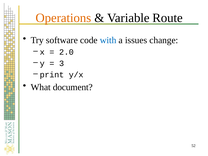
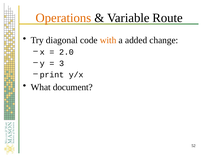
software: software -> diagonal (62, 40)
with colour: blue -> orange (108, 40)
issues: issues -> added (136, 40)
